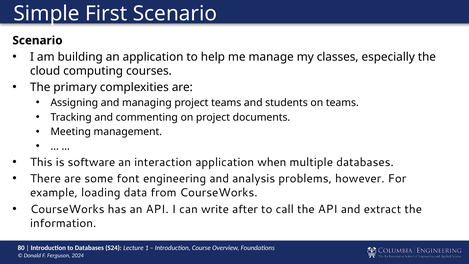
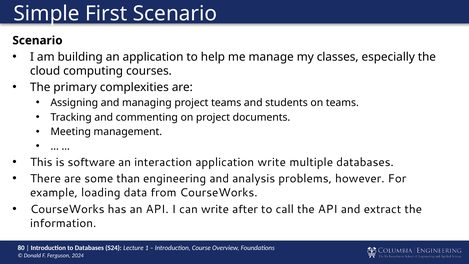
application when: when -> write (272, 162)
font: font -> than (128, 179)
